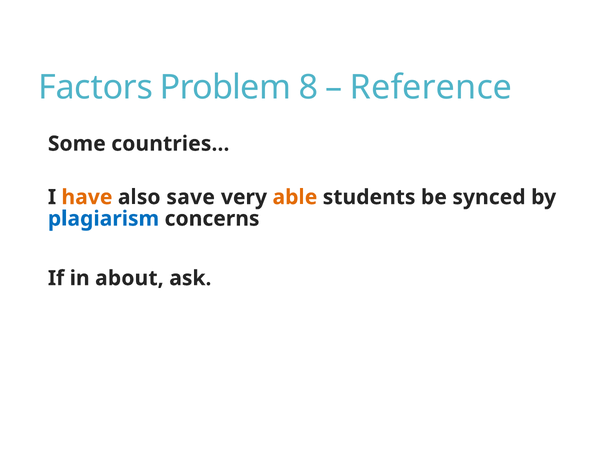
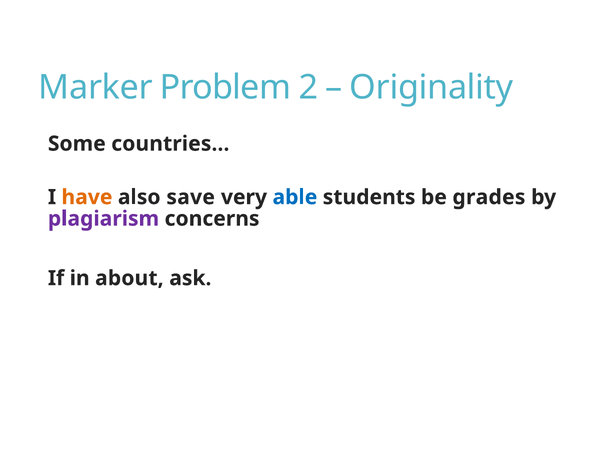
Factors: Factors -> Marker (96, 88)
8: 8 -> 2 (308, 88)
Reference: Reference -> Originality (431, 88)
able colour: orange -> blue (295, 197)
synced: synced -> grades (489, 197)
plagiarism colour: blue -> purple (104, 219)
